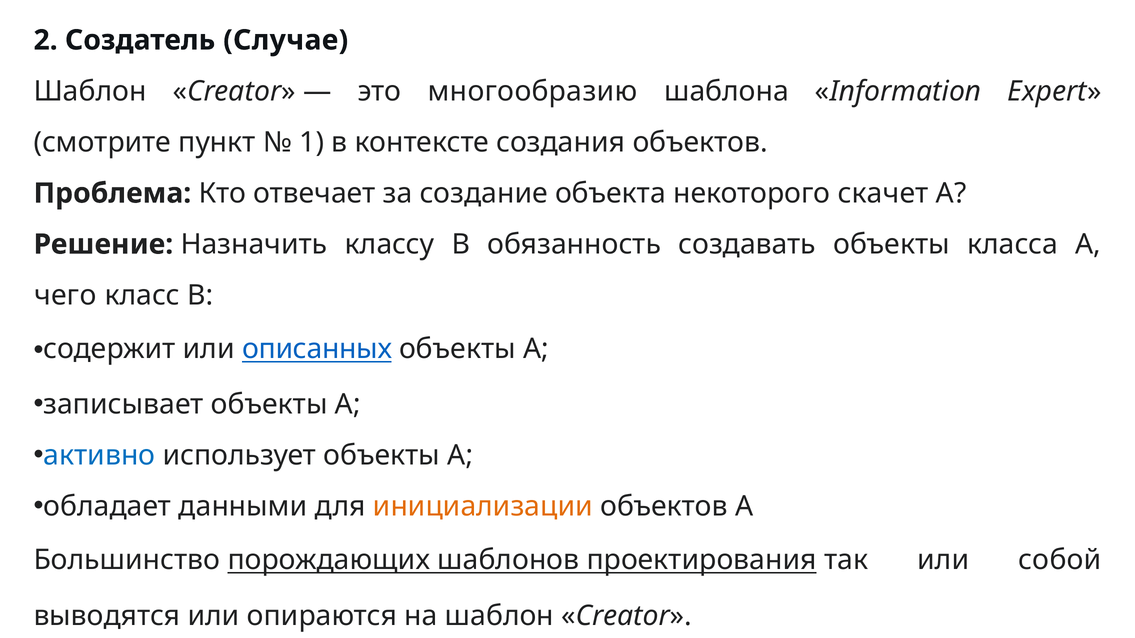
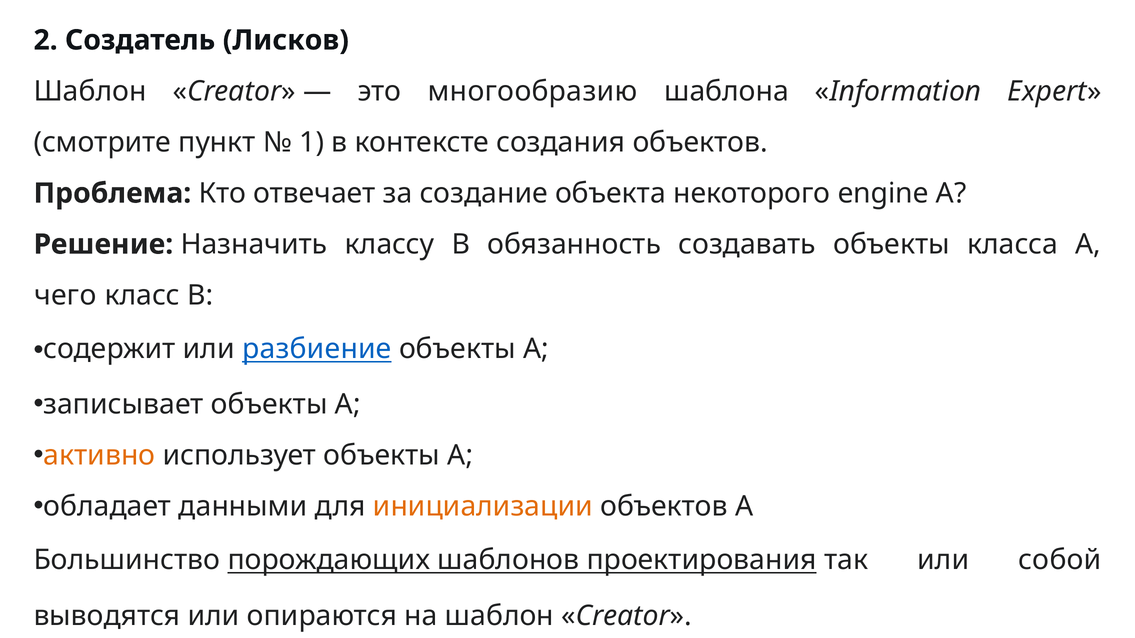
Случае: Случае -> Лисков (286, 40)
скачет: скачет -> engine (883, 193)
описанных: описанных -> разбиение (317, 349)
активно colour: blue -> orange (99, 456)
